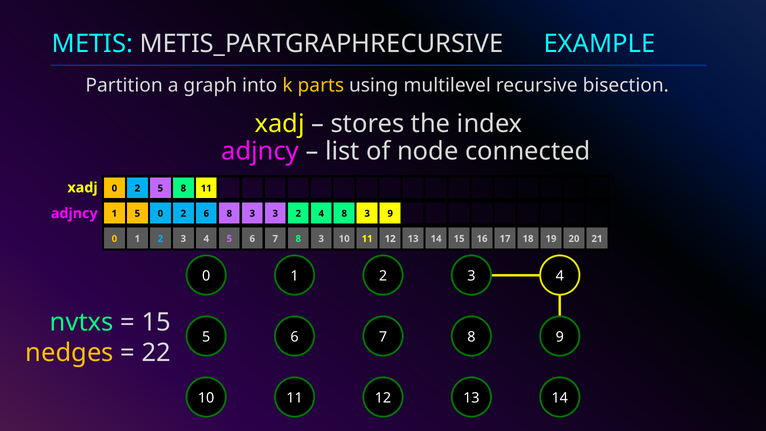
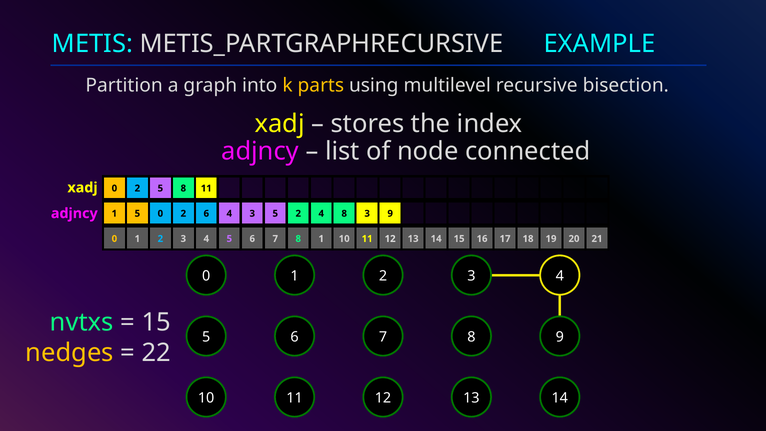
6 8: 8 -> 4 (229, 213)
3 3: 3 -> 5 (275, 213)
7 8 3: 3 -> 1 (321, 239)
